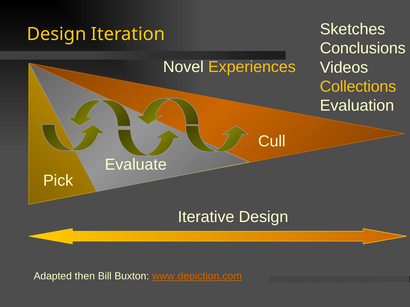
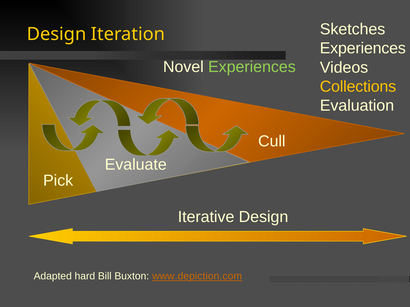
Conclusions: Conclusions -> Experiences (363, 48)
Experiences colour: yellow -> light green (252, 67)
then: then -> hard (85, 277)
